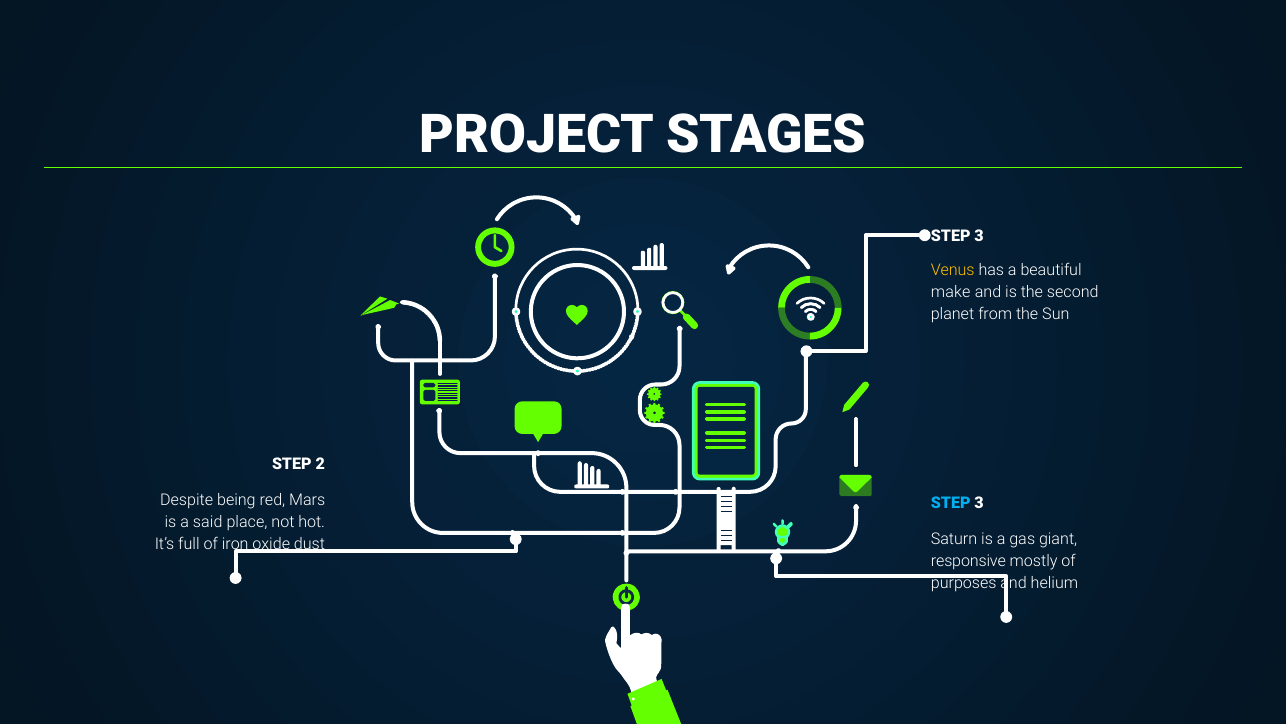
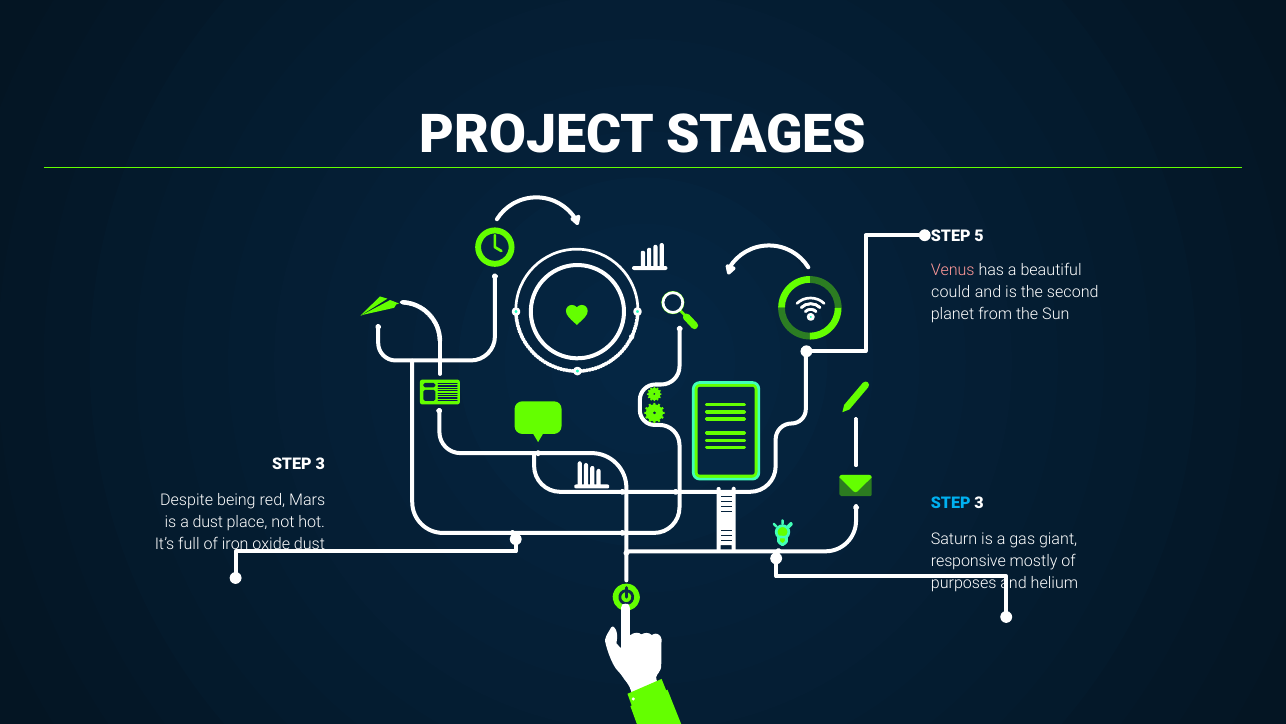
3: 3 -> 5 (979, 236)
Venus colour: yellow -> pink (953, 270)
make: make -> could (951, 292)
2: 2 -> 3 (320, 464)
a said: said -> dust (208, 522)
